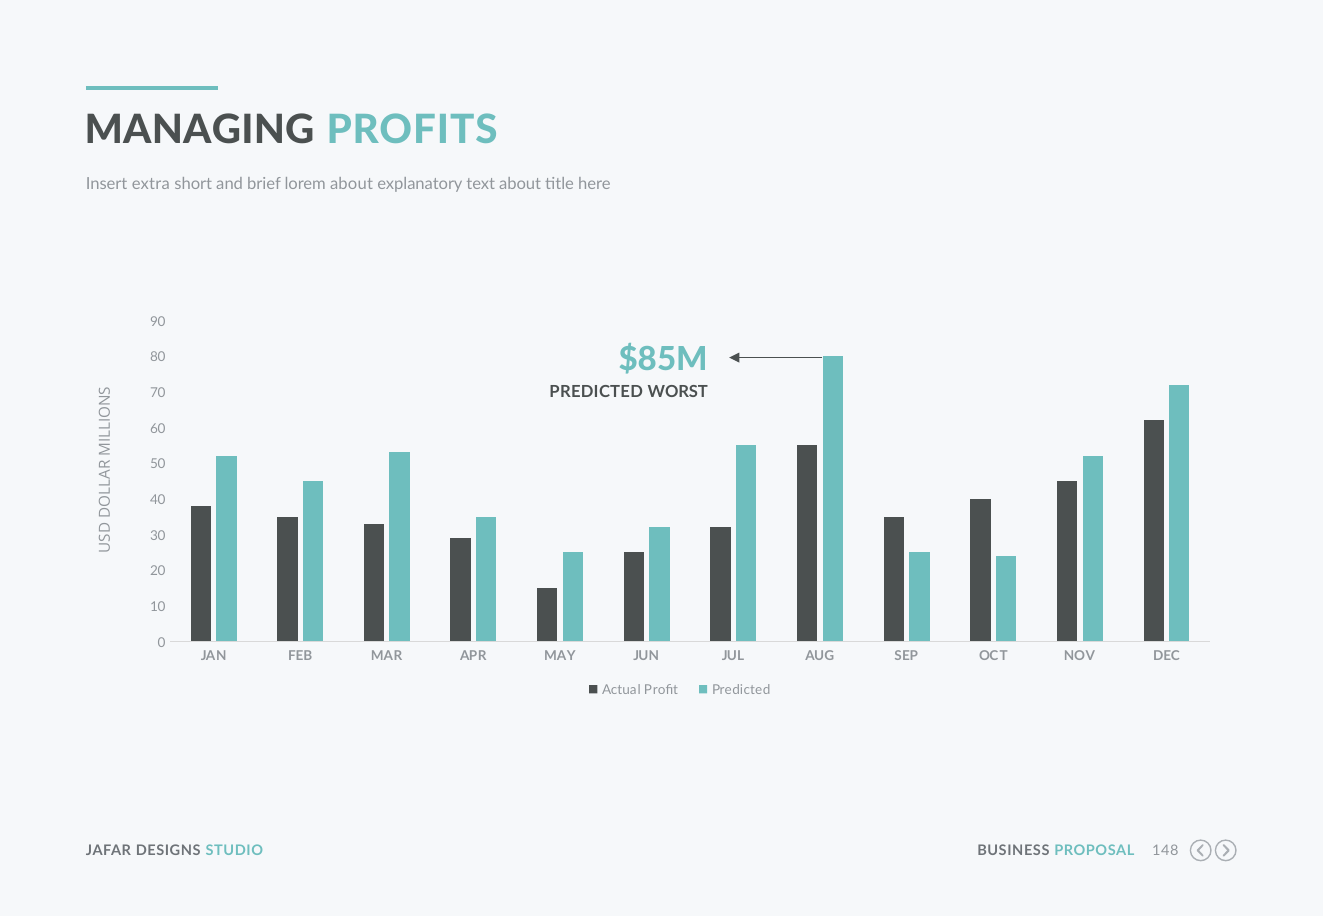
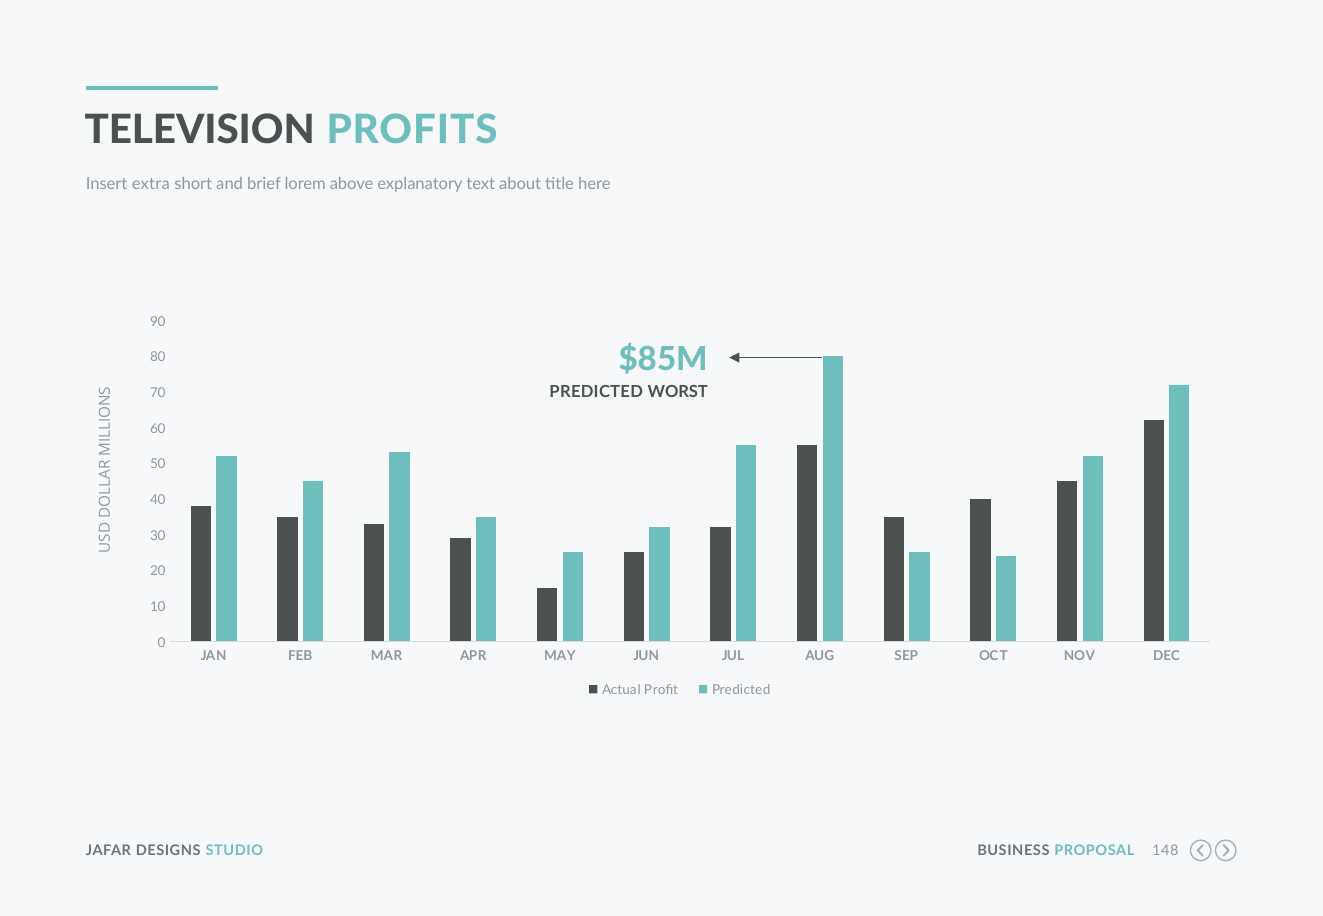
MANAGING: MANAGING -> TELEVISION (200, 130)
lorem about: about -> above (352, 184)
